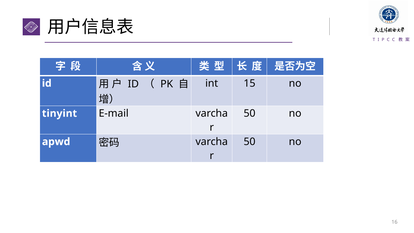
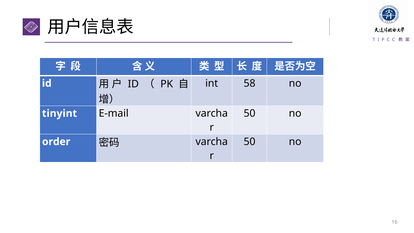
15: 15 -> 58 (250, 83)
apwd: apwd -> order (56, 142)
